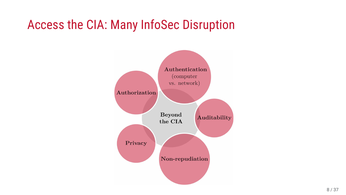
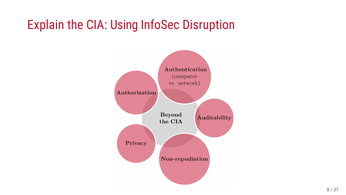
Access: Access -> Explain (46, 25)
Many: Many -> Using (124, 25)
